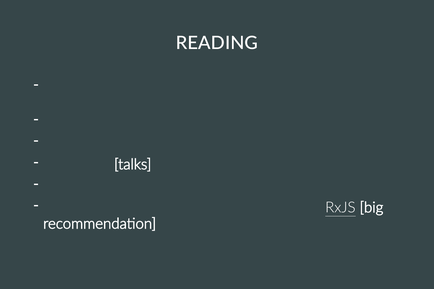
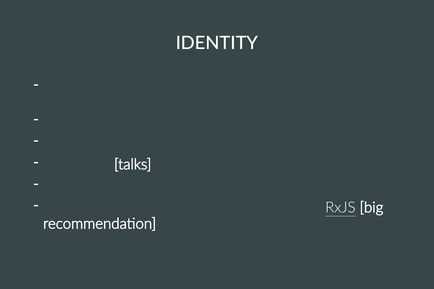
READING: READING -> IDENTITY (217, 43)
